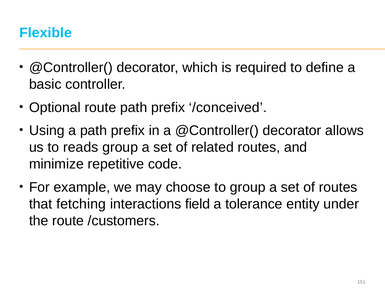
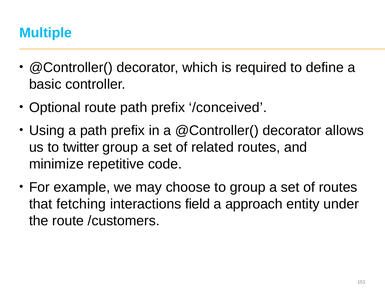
Flexible: Flexible -> Multiple (46, 33)
reads: reads -> twitter (81, 147)
tolerance: tolerance -> approach (254, 204)
